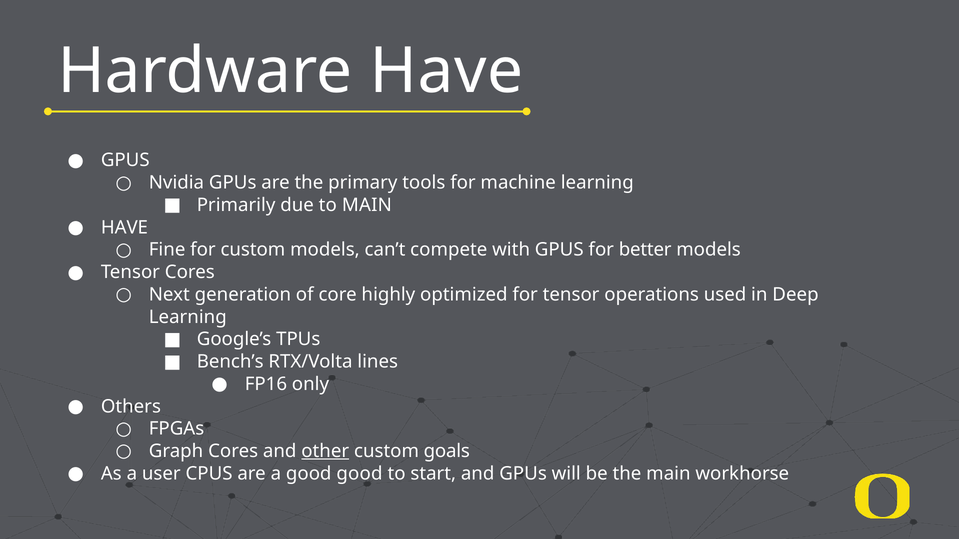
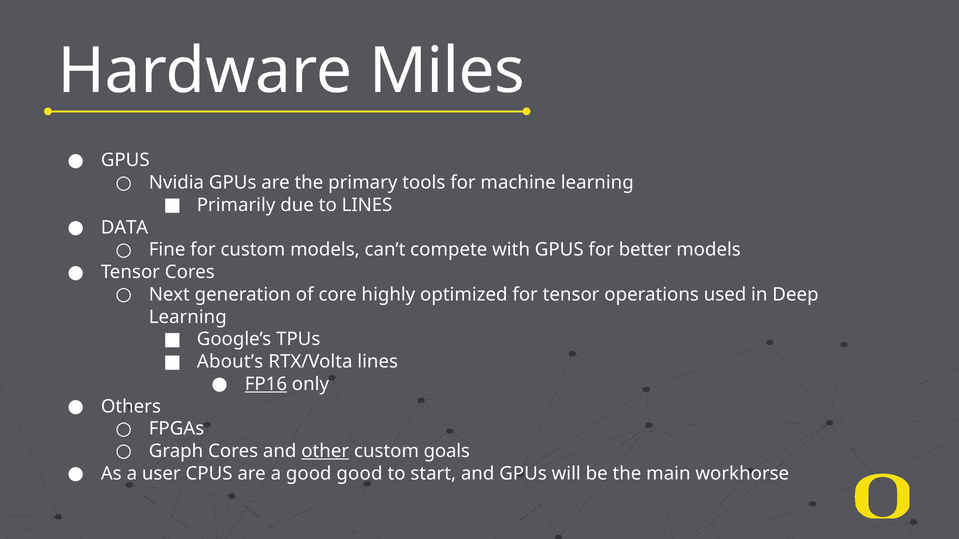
Hardware Have: Have -> Miles (447, 71)
to MAIN: MAIN -> LINES (367, 205)
HAVE: HAVE -> DATA (125, 228)
Bench’s: Bench’s -> About’s (230, 362)
FP16 underline: none -> present (266, 384)
